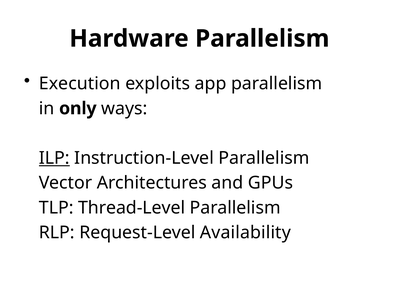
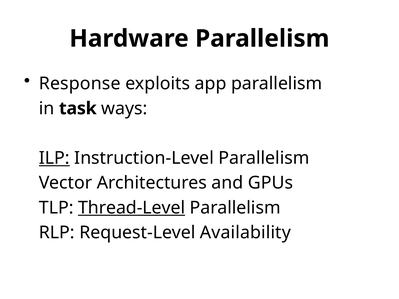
Execution: Execution -> Response (80, 84)
only: only -> task (78, 109)
Thread-Level underline: none -> present (132, 208)
